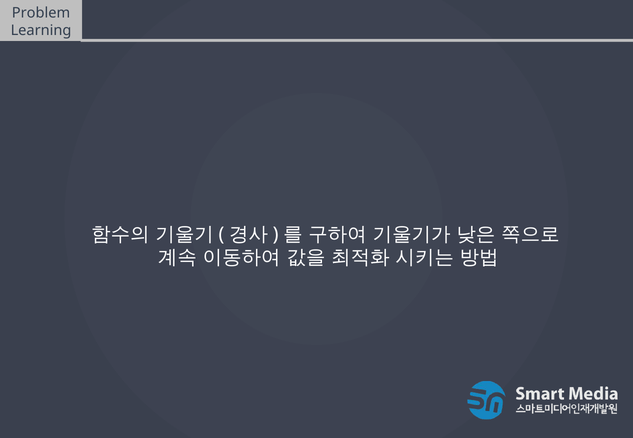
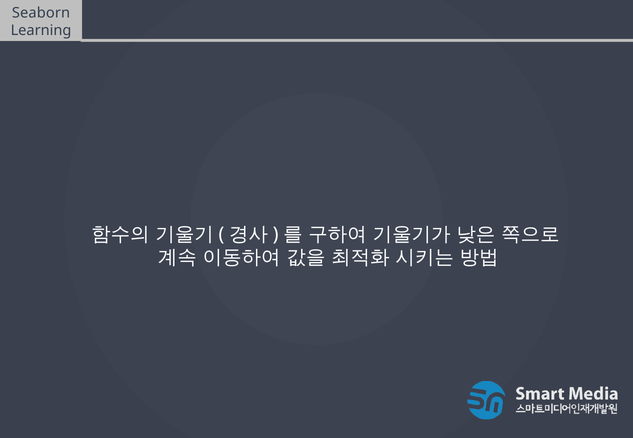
Problem: Problem -> Seaborn (41, 13)
